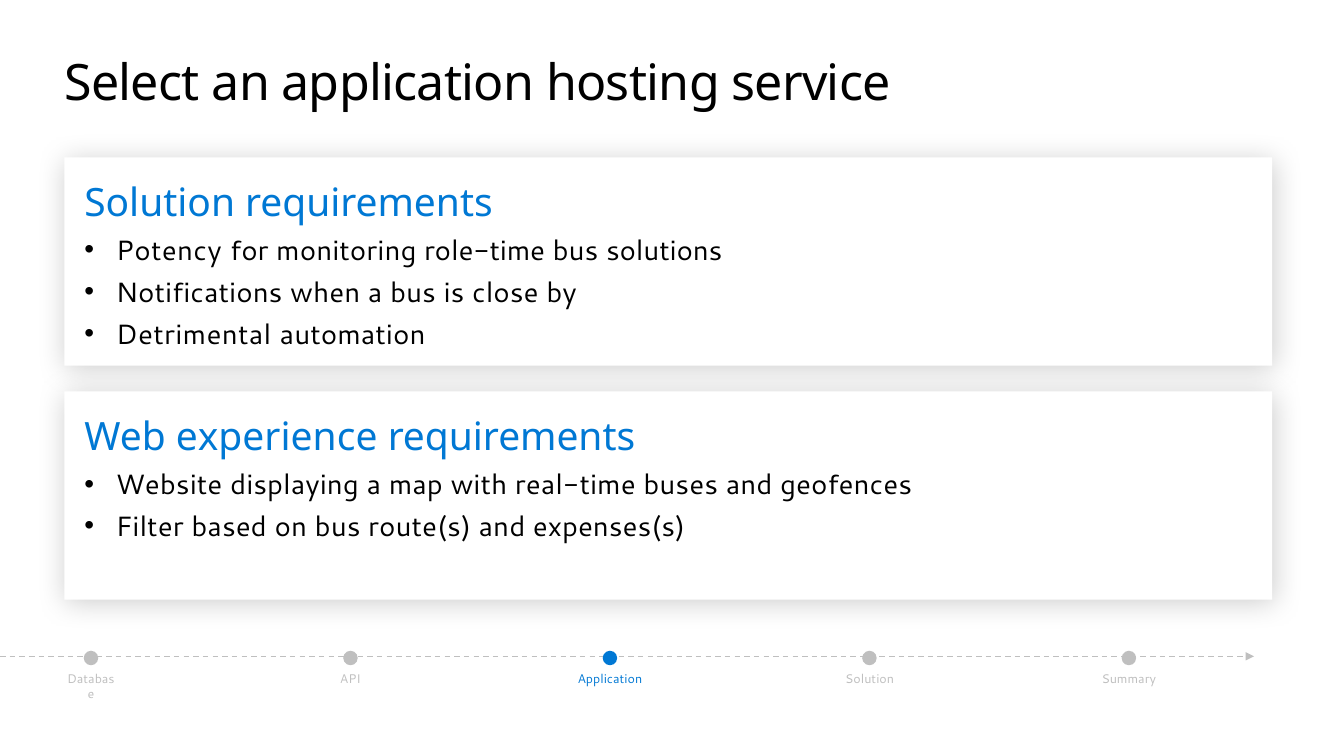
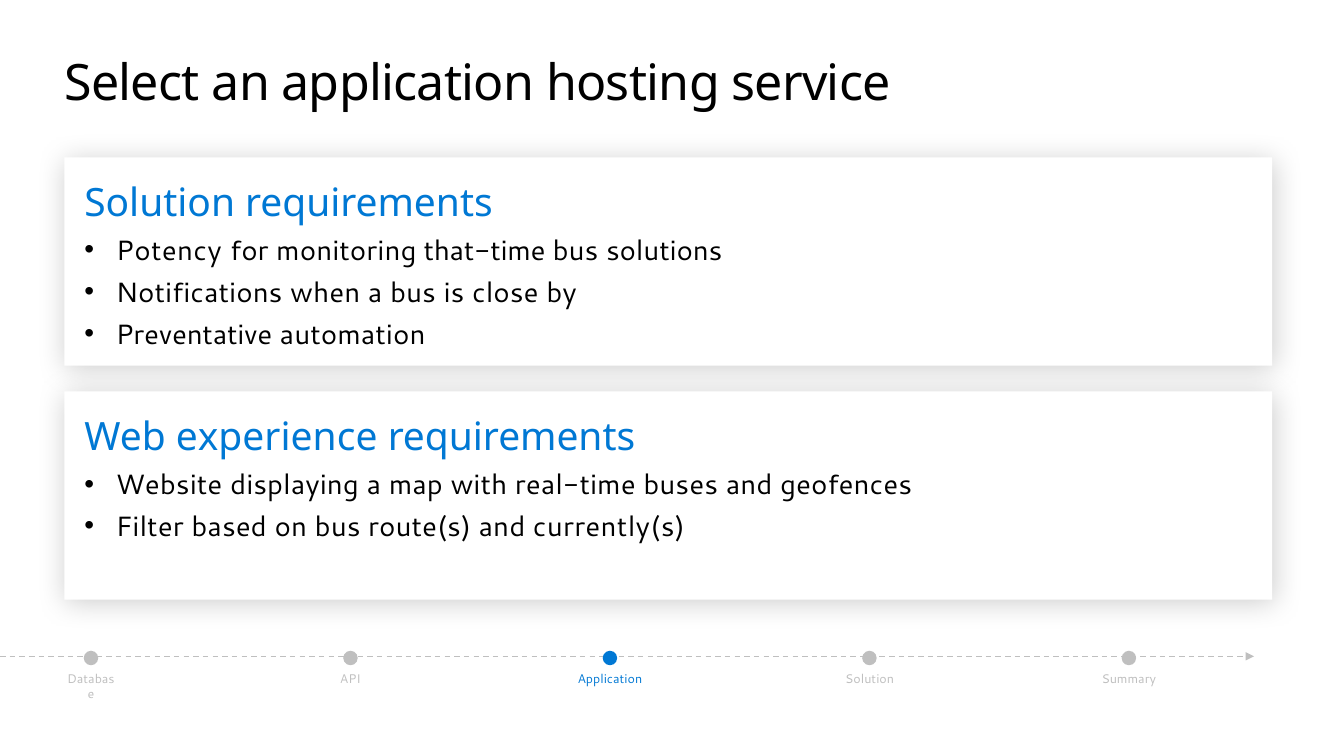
role-time: role-time -> that-time (485, 251)
Detrimental: Detrimental -> Preventative (194, 335)
expenses(s: expenses(s -> currently(s (609, 527)
